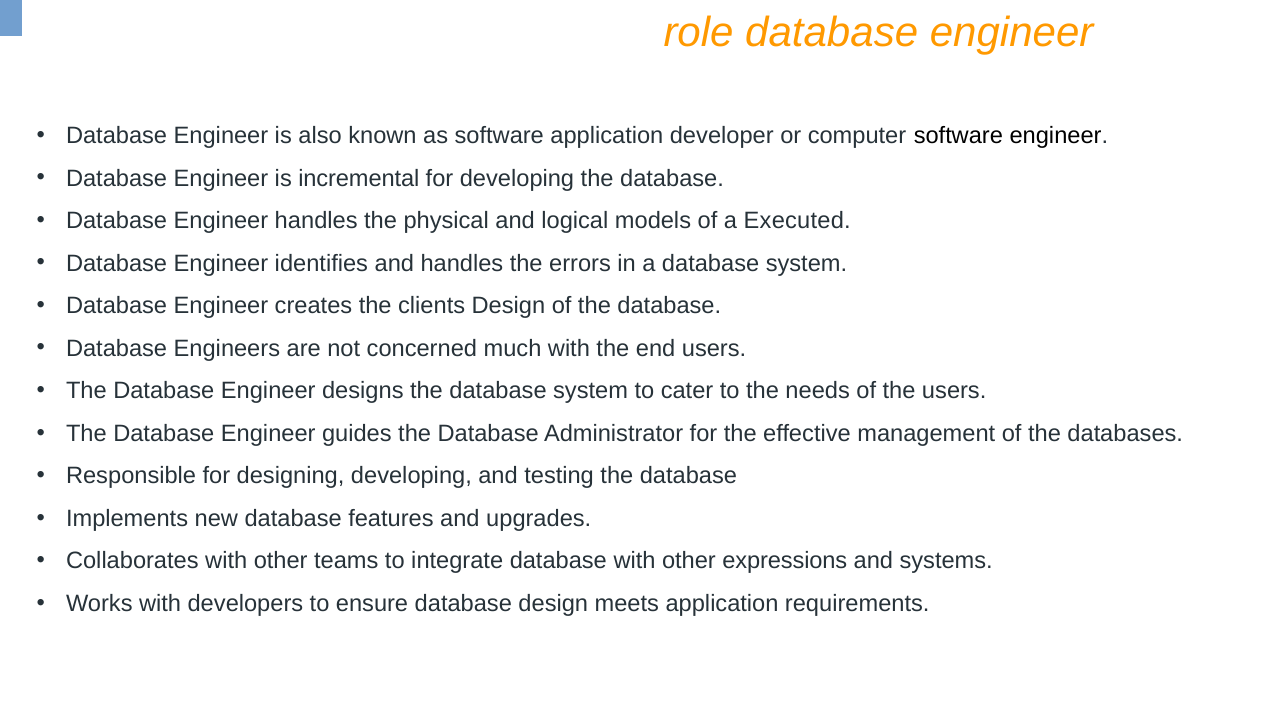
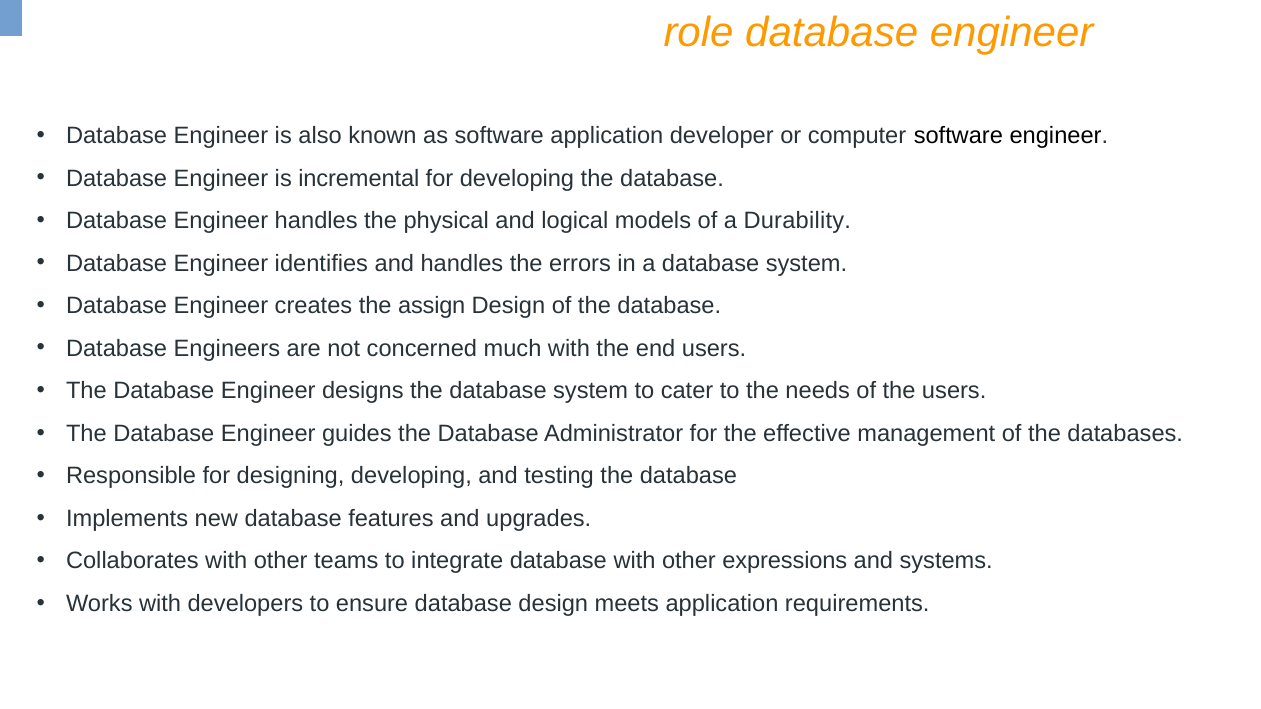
Executed: Executed -> Durability (797, 221)
clients: clients -> assign (432, 306)
